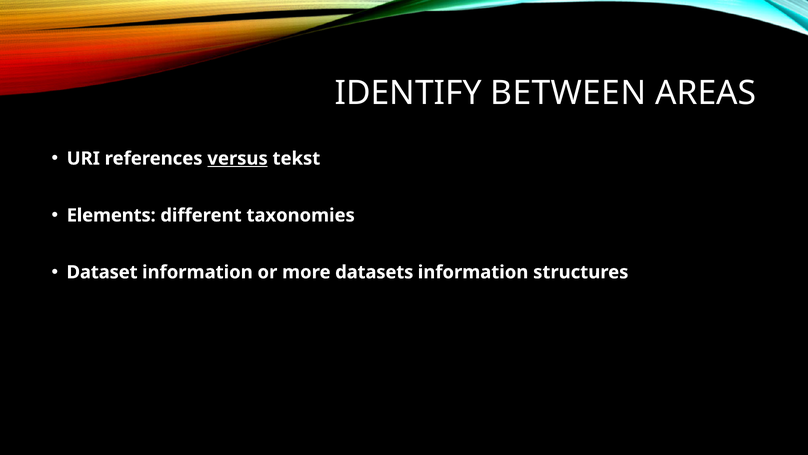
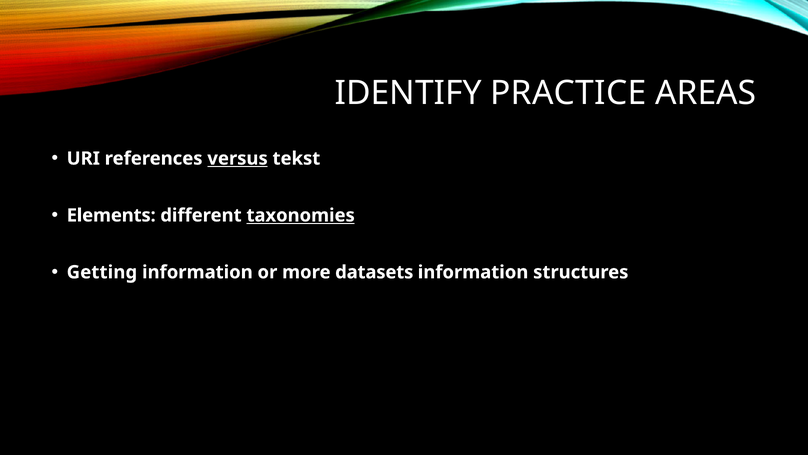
BETWEEN: BETWEEN -> PRACTICE (568, 93)
taxonomies underline: none -> present (301, 215)
Dataset: Dataset -> Getting (102, 272)
